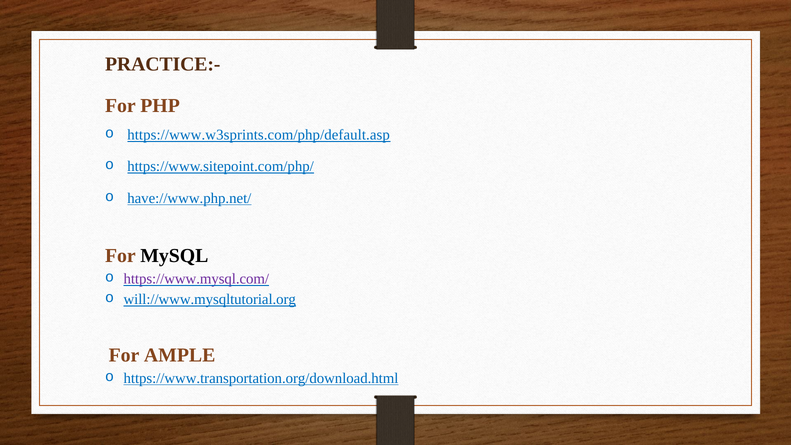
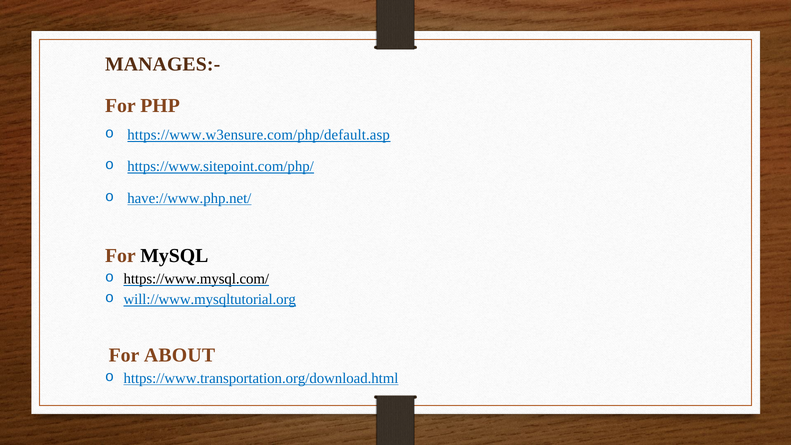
PRACTICE:-: PRACTICE:- -> MANAGES:- (163, 64)
https://www.w3sprints.com/php/default.asp: https://www.w3sprints.com/php/default.asp -> https://www.w3ensure.com/php/default.asp (259, 135)
https://www.mysql.com/ colour: purple -> black (196, 279)
AMPLE: AMPLE -> ABOUT (180, 355)
